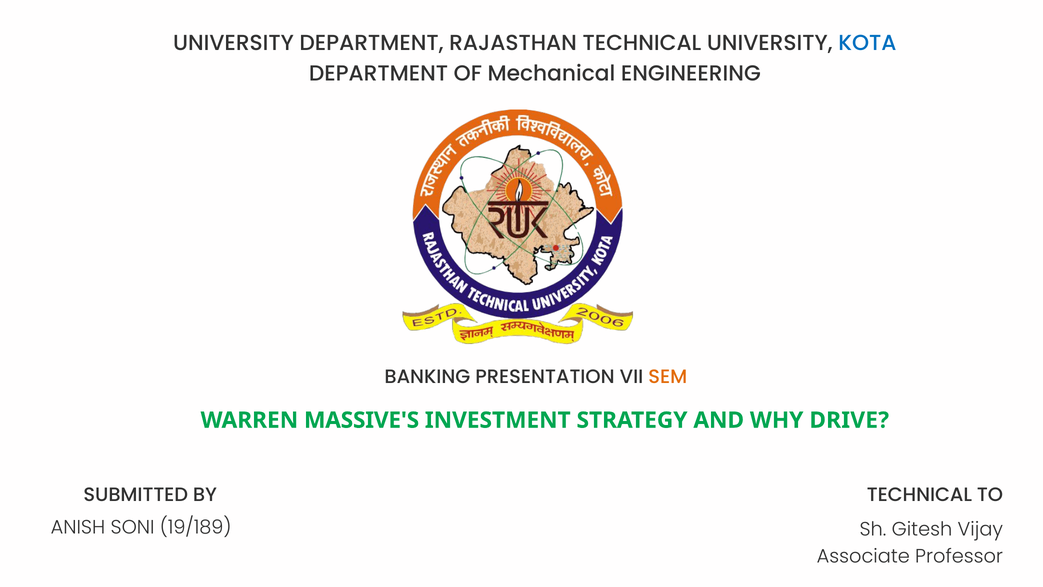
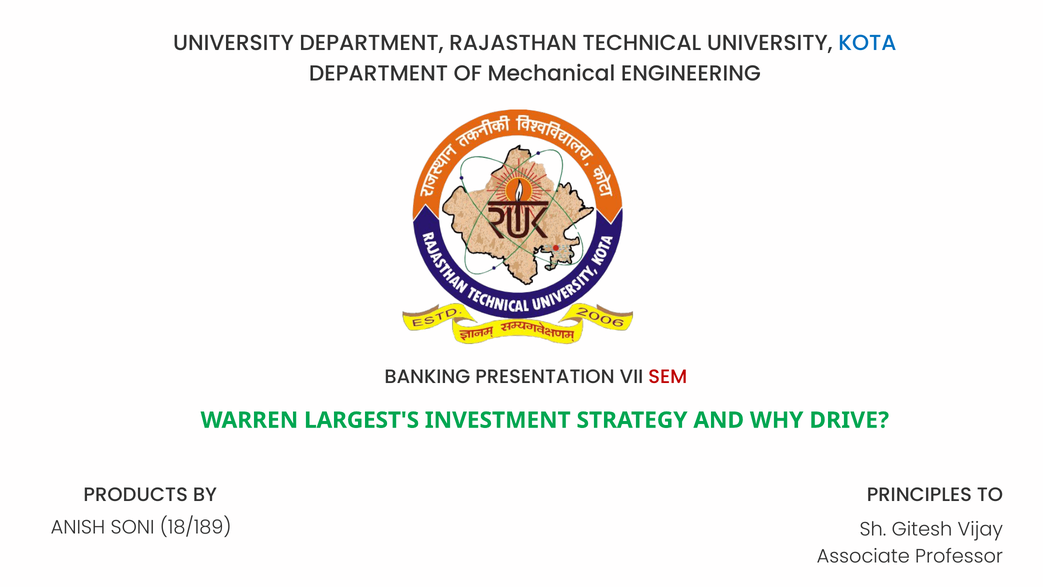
SEM colour: orange -> red (668, 377)
MASSIVE'S: MASSIVE'S -> LARGEST'S (362, 420)
SUBMITTED: SUBMITTED -> PRODUCTS (136, 494)
TECHNICAL: TECHNICAL -> PRINCIPLES (919, 494)
19/189: 19/189 -> 18/189 (196, 527)
